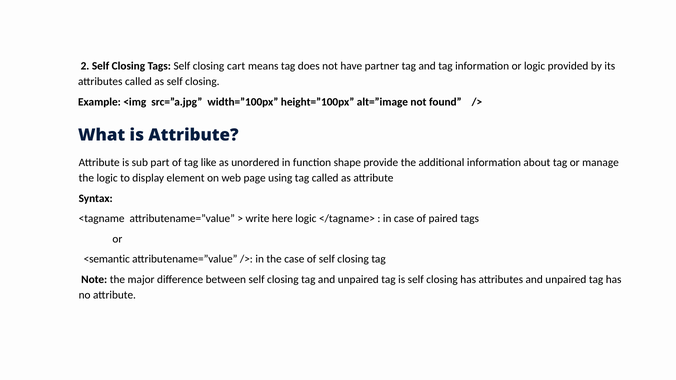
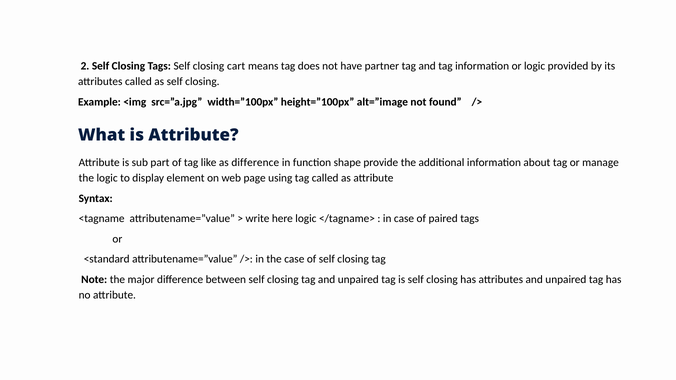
as unordered: unordered -> difference (255, 163)
<semantic: <semantic -> <standard (107, 259)
